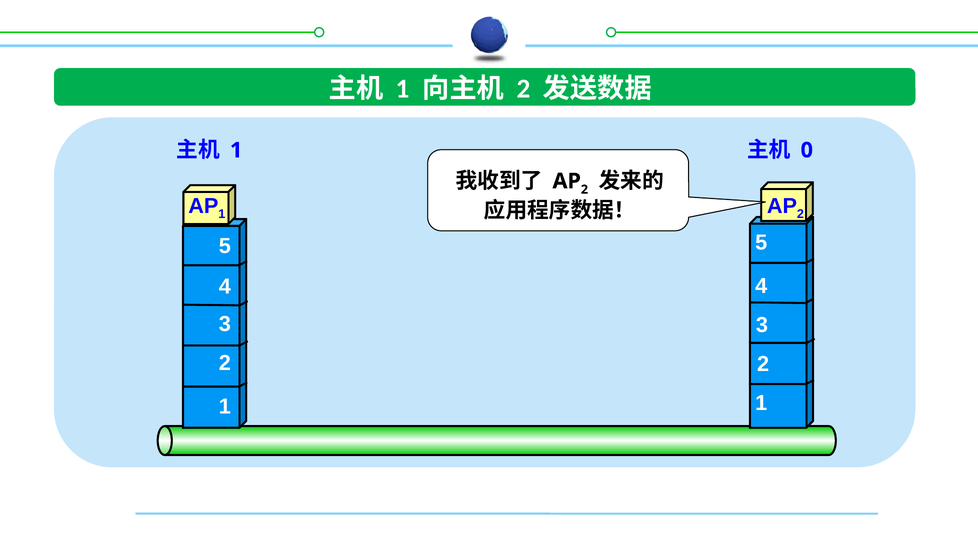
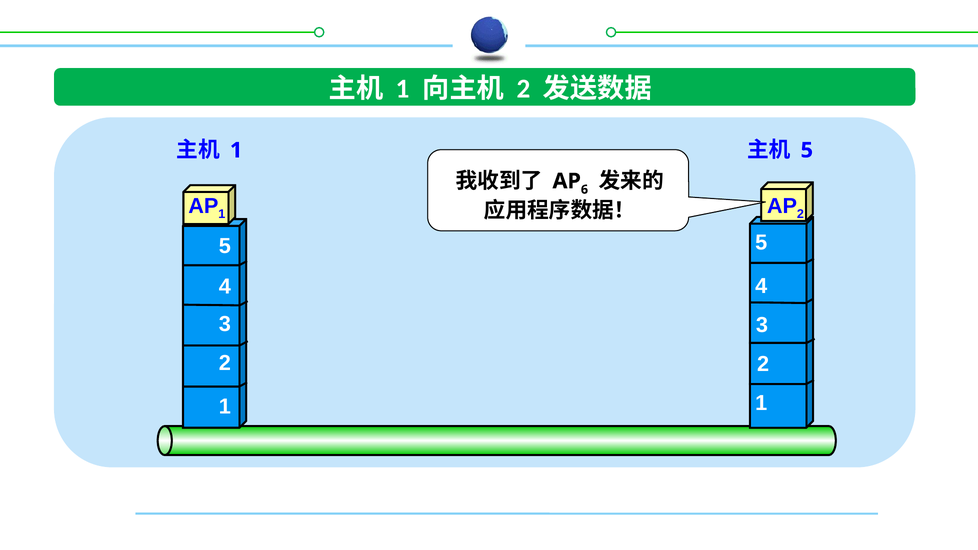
0: 0 -> 5 (807, 150)
2: 2 -> 6 (584, 190)
